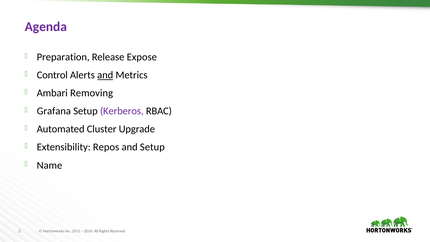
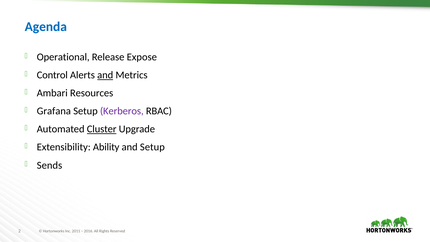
Agenda colour: purple -> blue (46, 27)
Preparation: Preparation -> Operational (63, 57)
Removing: Removing -> Resources (92, 93)
Cluster underline: none -> present (102, 129)
Repos: Repos -> Ability (106, 147)
Name: Name -> Sends (50, 165)
